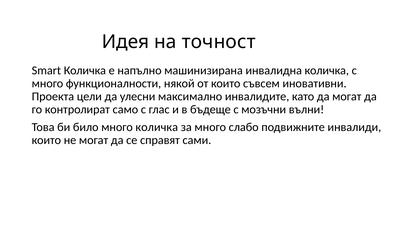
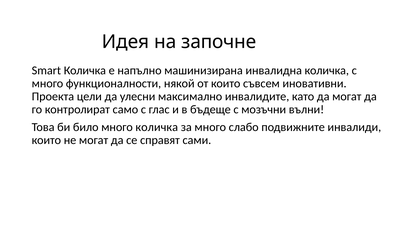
точност: точност -> започне (219, 42)
